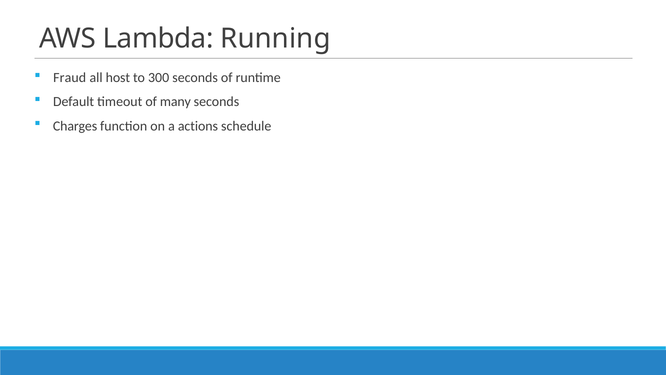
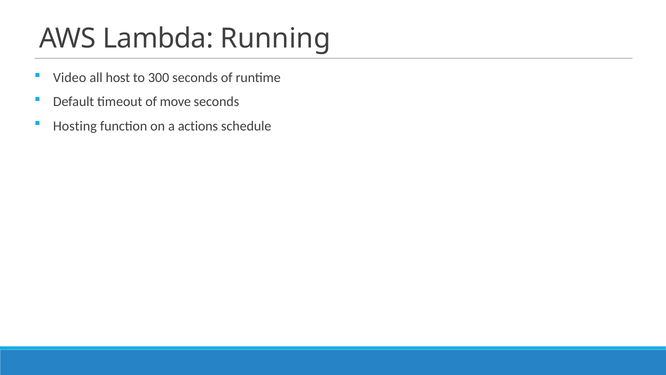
Fraud: Fraud -> Video (70, 78)
many: many -> move (175, 102)
Charges: Charges -> Hosting (75, 126)
